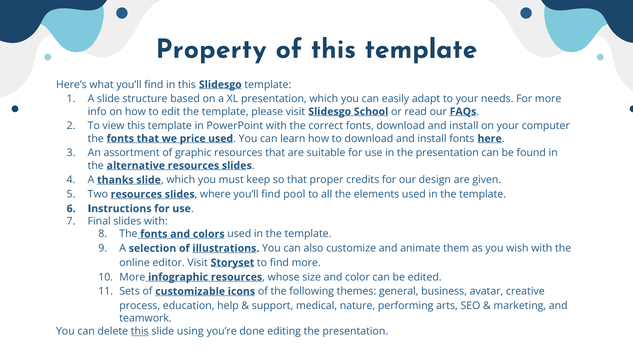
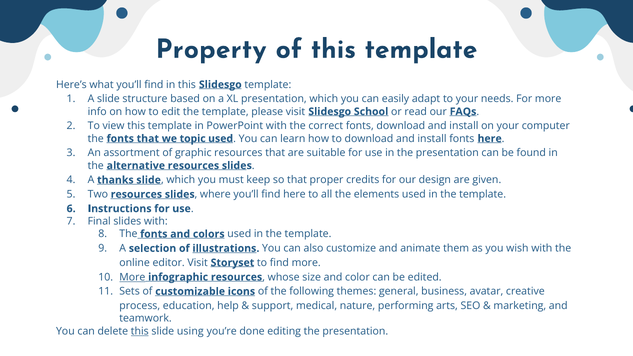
price: price -> topic (193, 139)
find pool: pool -> here (294, 194)
More underline: none -> present (132, 277)
